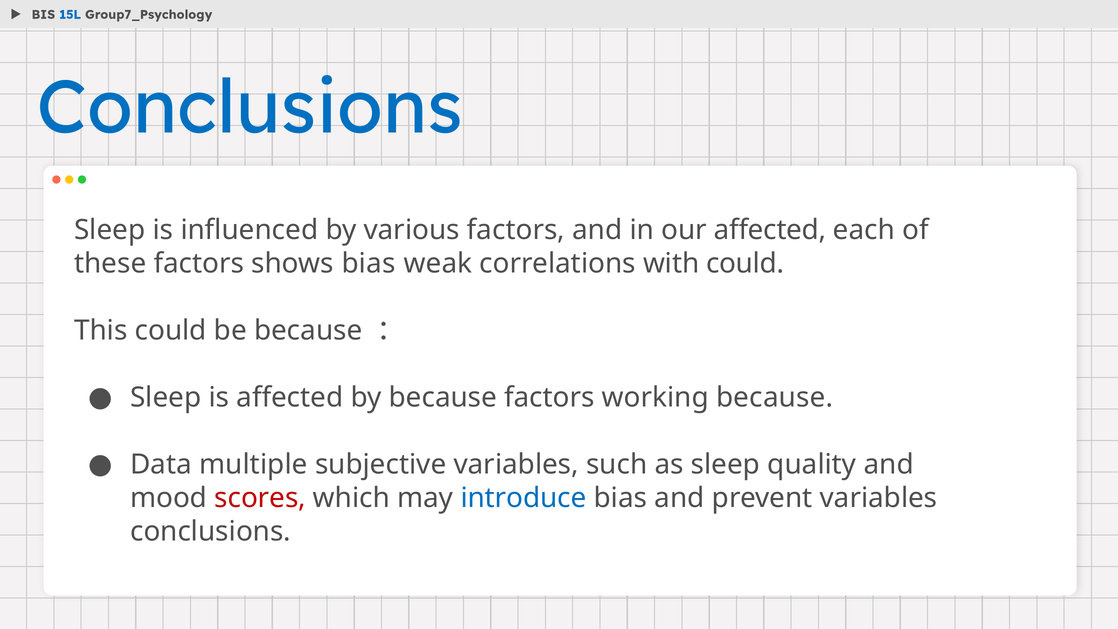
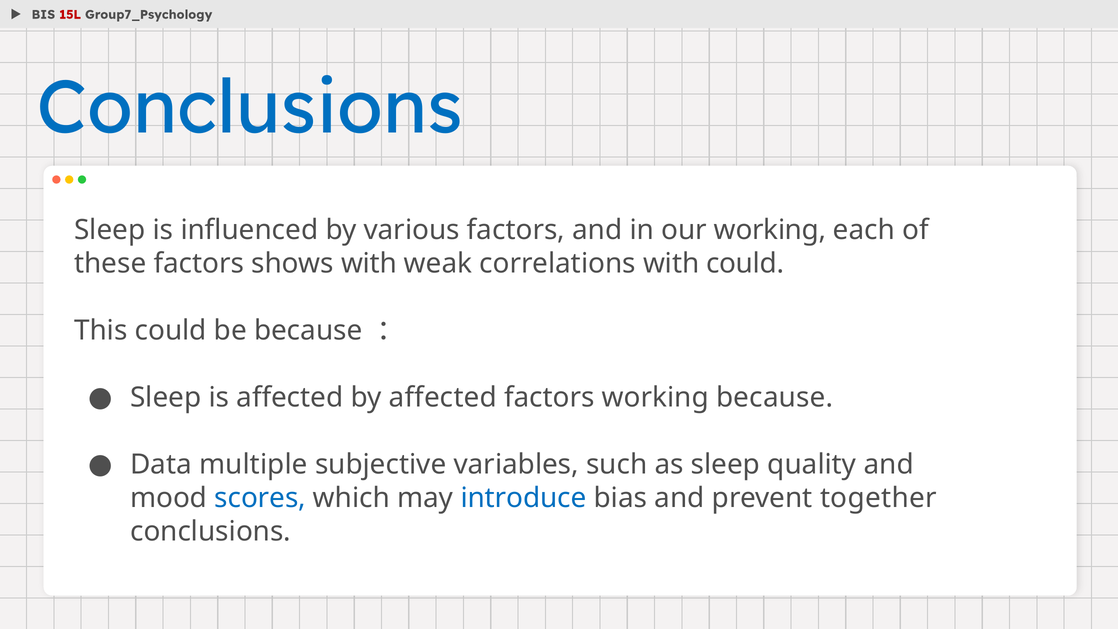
15L colour: blue -> red (70, 15)
our affected: affected -> working (770, 230)
shows bias: bias -> with (369, 263)
by because: because -> affected (443, 397)
scores colour: red -> blue (260, 498)
prevent variables: variables -> together (878, 498)
